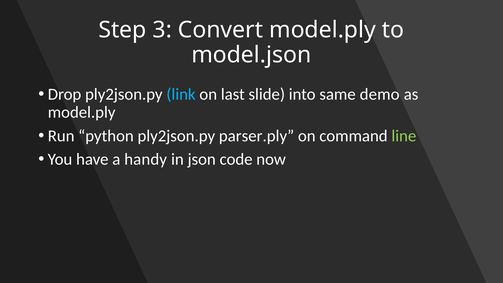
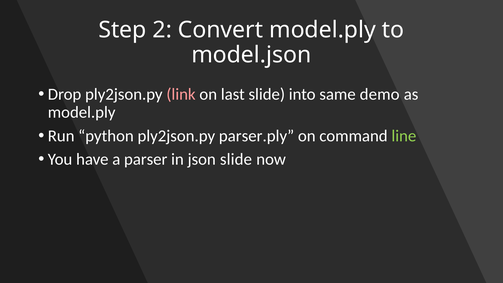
3: 3 -> 2 (162, 30)
link colour: light blue -> pink (181, 94)
handy: handy -> parser (146, 159)
json code: code -> slide (236, 159)
